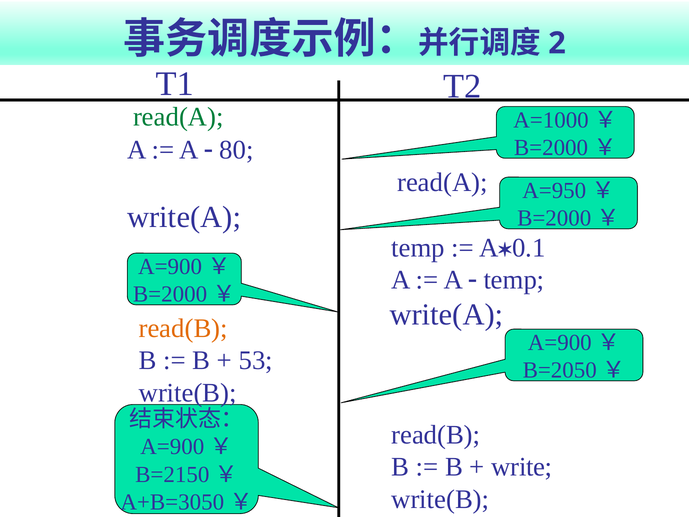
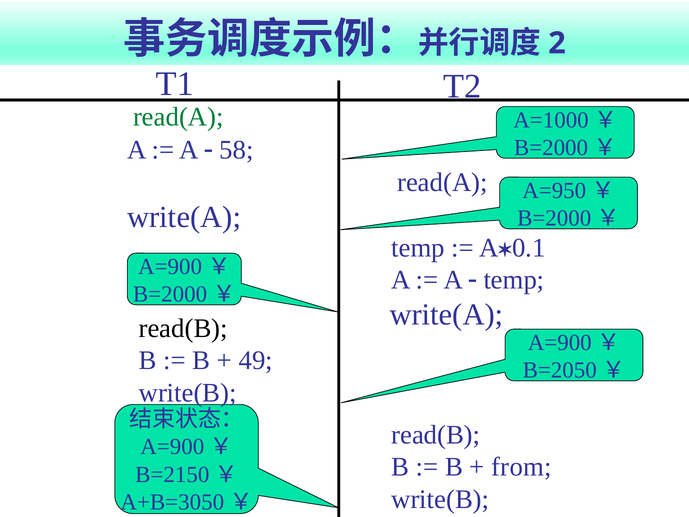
80: 80 -> 58 (237, 150)
read(B colour: orange -> black (183, 328)
53: 53 -> 49 (256, 360)
write: write -> from (522, 467)
